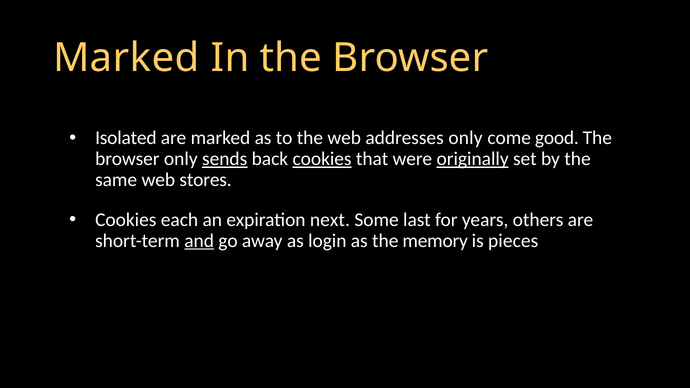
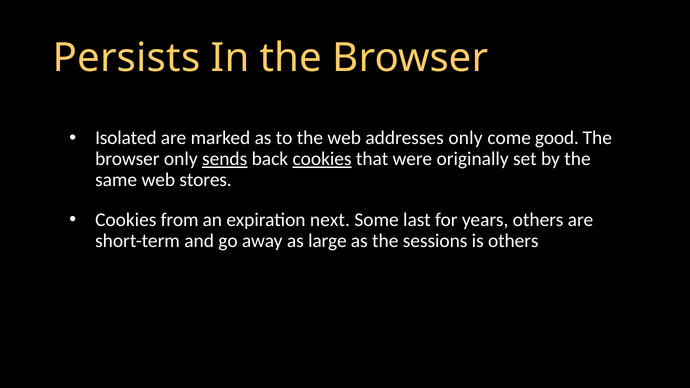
Marked: Marked -> Persists (126, 58)
originally underline: present -> none (473, 159)
each: each -> from (180, 220)
and underline: present -> none (199, 241)
login: login -> large (327, 241)
memory: memory -> sessions (435, 241)
is pieces: pieces -> others (513, 241)
